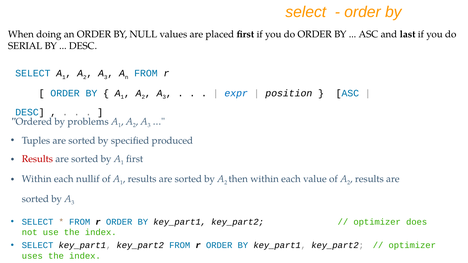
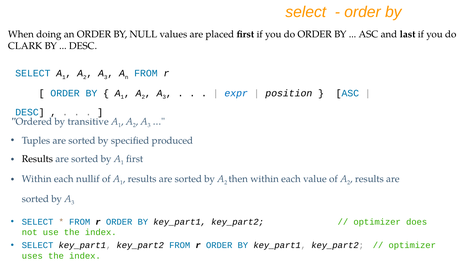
SERIAL: SERIAL -> CLARK (25, 46)
problems: problems -> transitive (88, 122)
Results colour: red -> black (37, 159)
